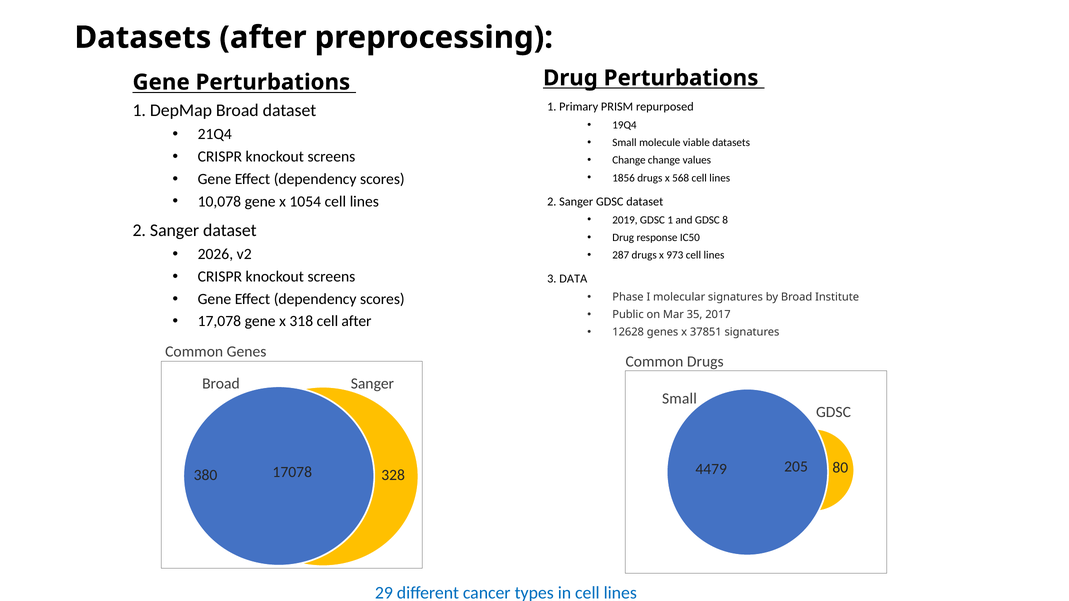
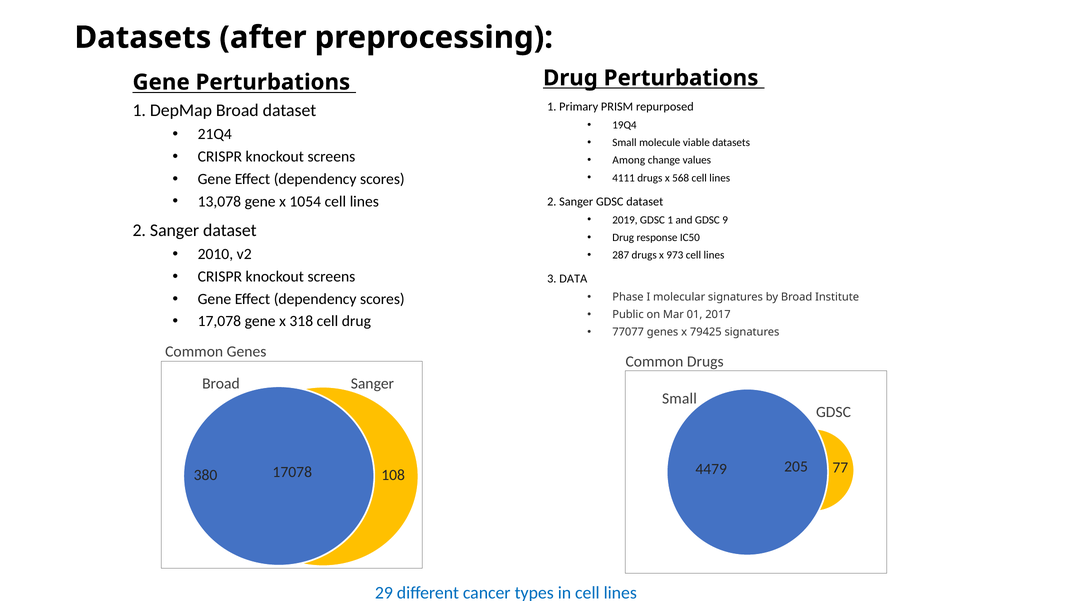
Change: Change -> Among (629, 160)
1856: 1856 -> 4111 (624, 178)
10,078: 10,078 -> 13,078 (219, 202)
8: 8 -> 9 (725, 220)
2026: 2026 -> 2010 (215, 254)
35: 35 -> 01 (695, 315)
cell after: after -> drug (356, 322)
12628: 12628 -> 77077 (628, 332)
37851: 37851 -> 79425 (706, 332)
80: 80 -> 77 (840, 468)
328: 328 -> 108 (393, 475)
